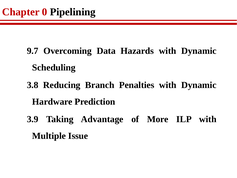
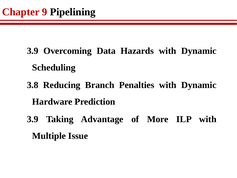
0: 0 -> 9 (45, 12)
9.7: 9.7 -> 3.9 (33, 51)
